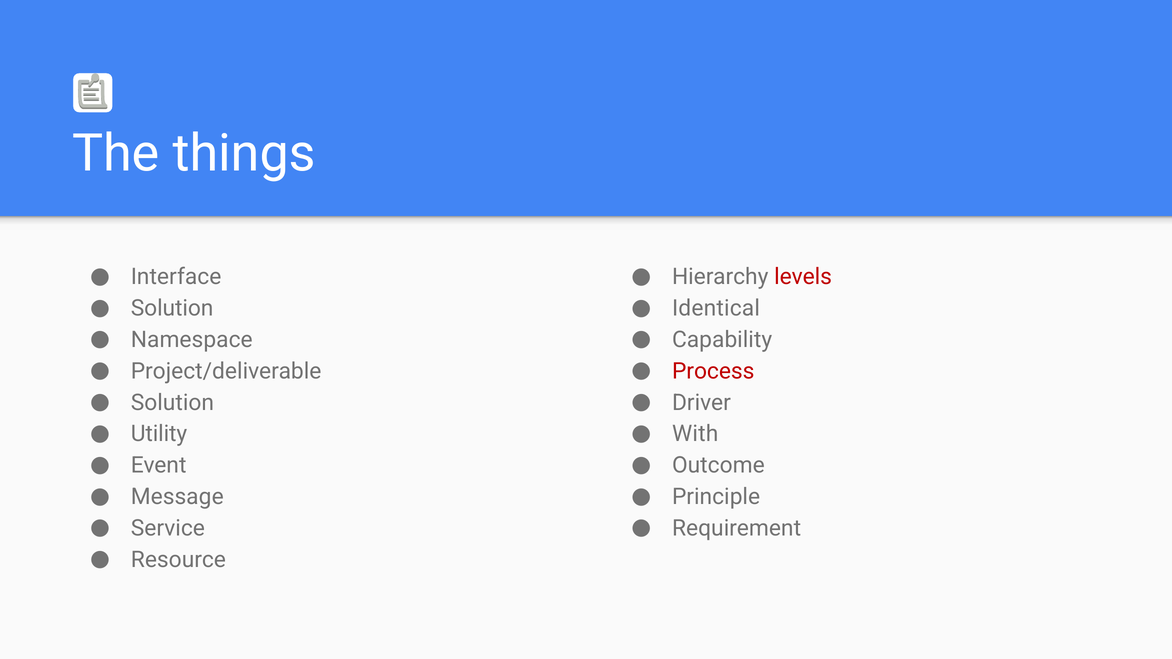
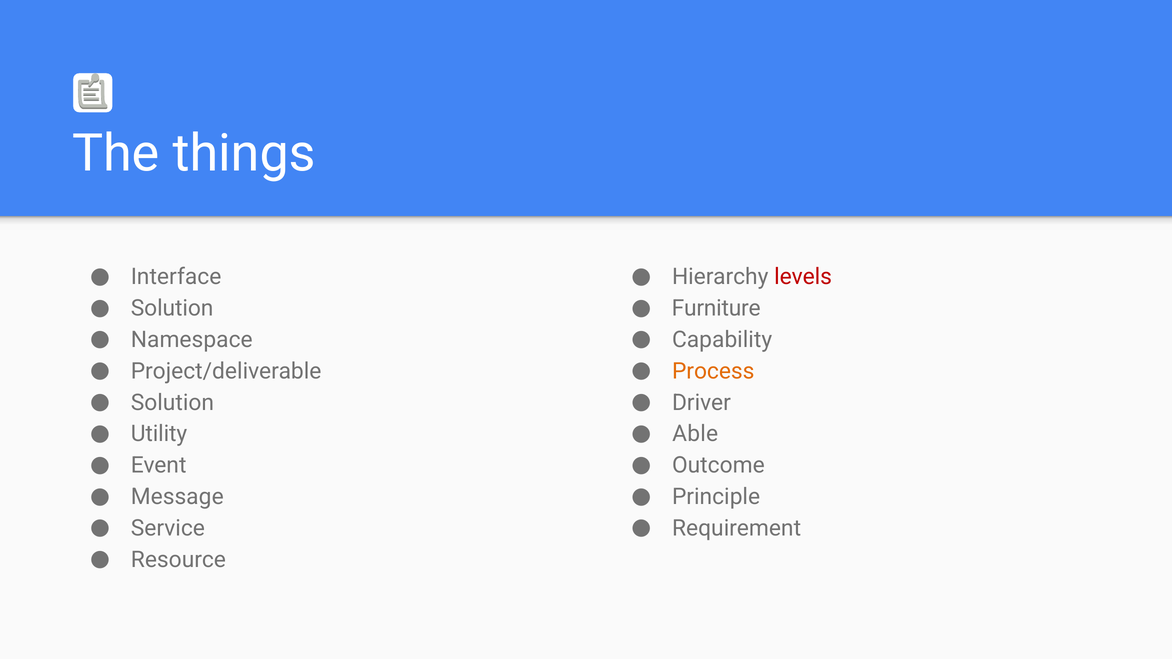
Identical: Identical -> Furniture (716, 308)
Process colour: red -> orange (713, 371)
With: With -> Able (695, 434)
